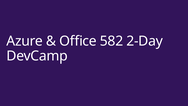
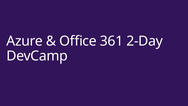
582: 582 -> 361 (112, 41)
